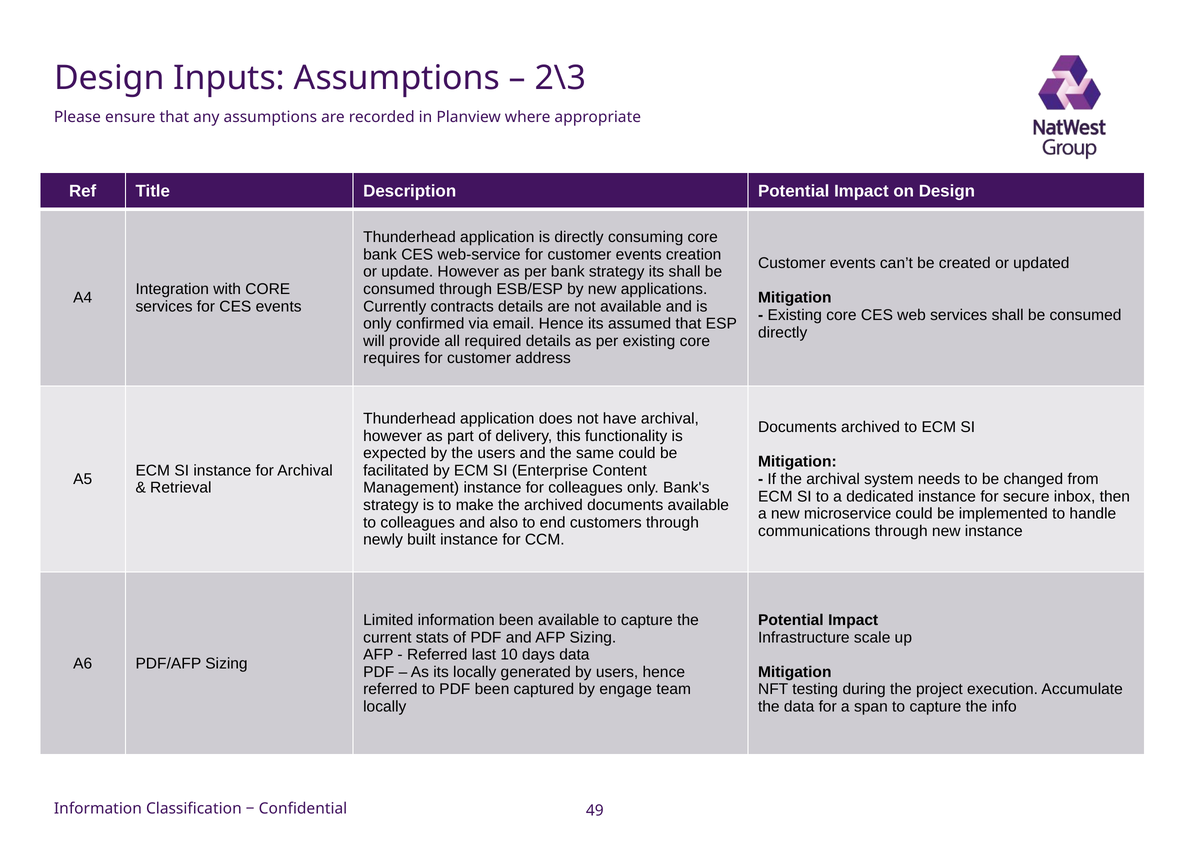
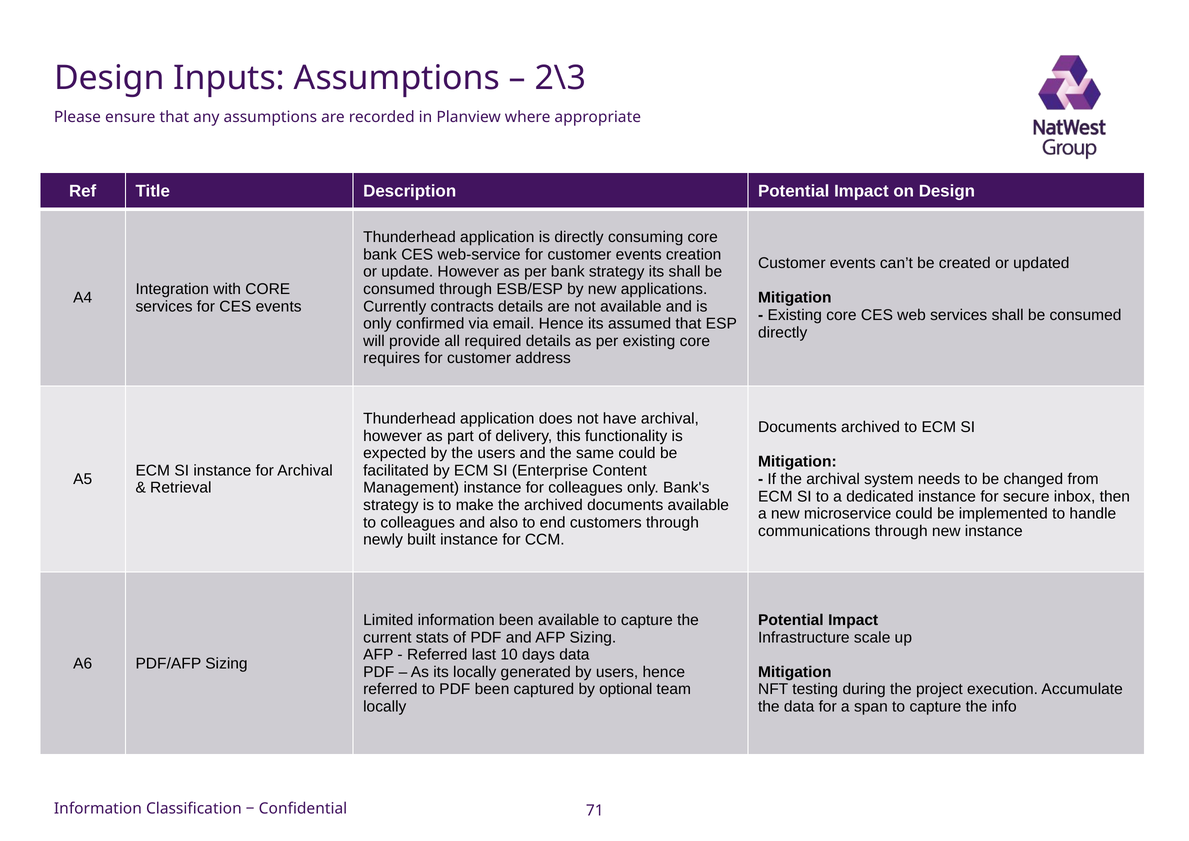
engage: engage -> optional (626, 689)
49: 49 -> 71 (595, 810)
